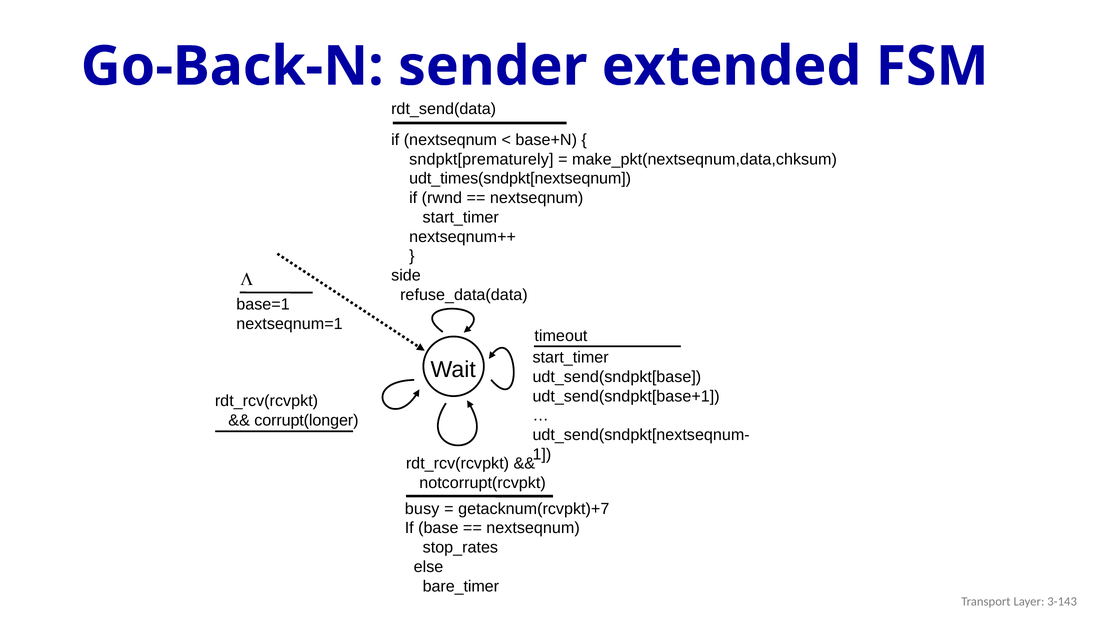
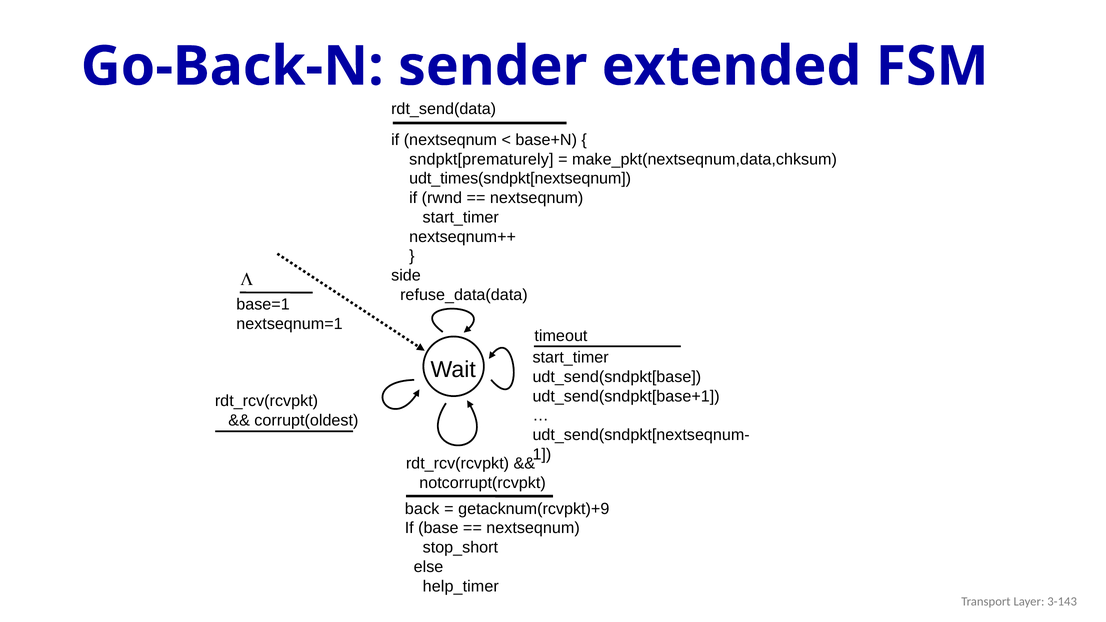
corrupt(longer: corrupt(longer -> corrupt(oldest (306, 420)
busy: busy -> back (422, 509)
getacknum(rcvpkt)+7: getacknum(rcvpkt)+7 -> getacknum(rcvpkt)+9 (534, 509)
stop_rates: stop_rates -> stop_short (460, 548)
bare_timer: bare_timer -> help_timer (461, 586)
